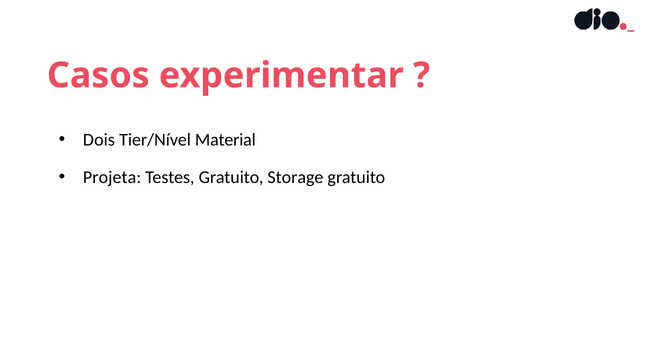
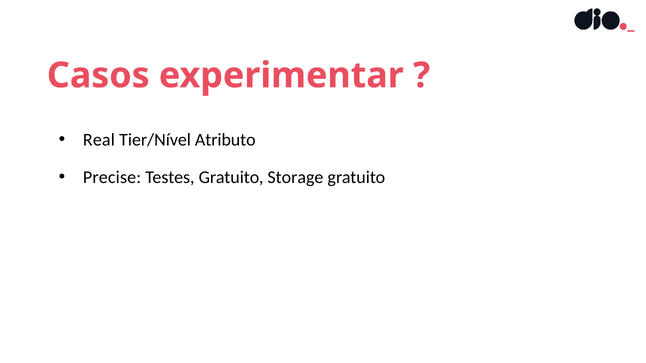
Dois: Dois -> Real (99, 140)
Material: Material -> Atributo (225, 140)
Projeta: Projeta -> Precise (112, 178)
